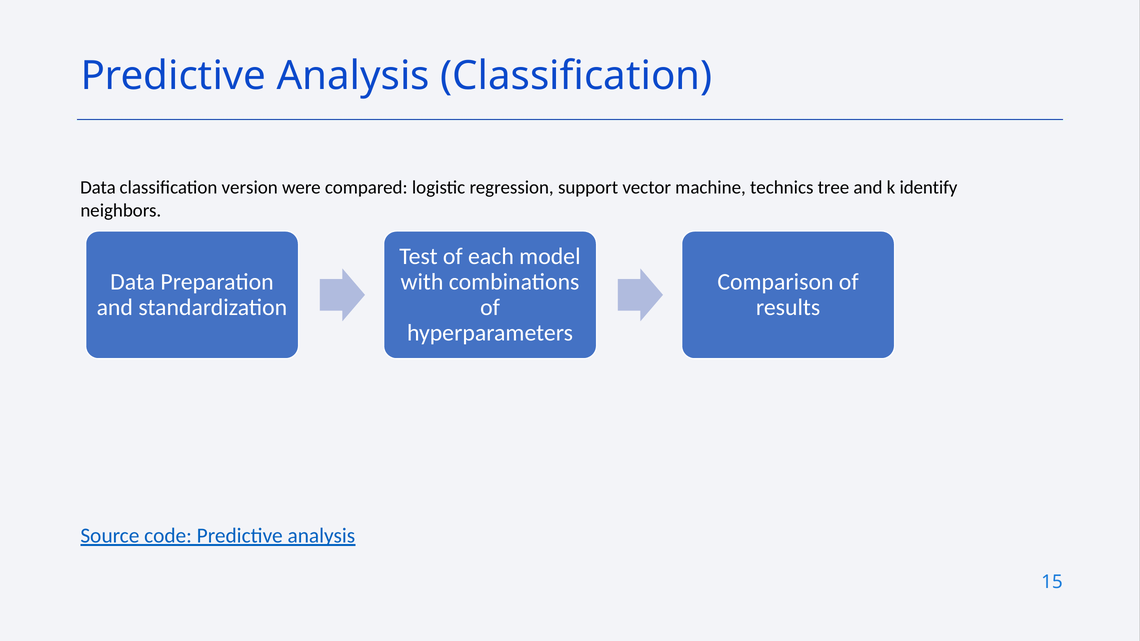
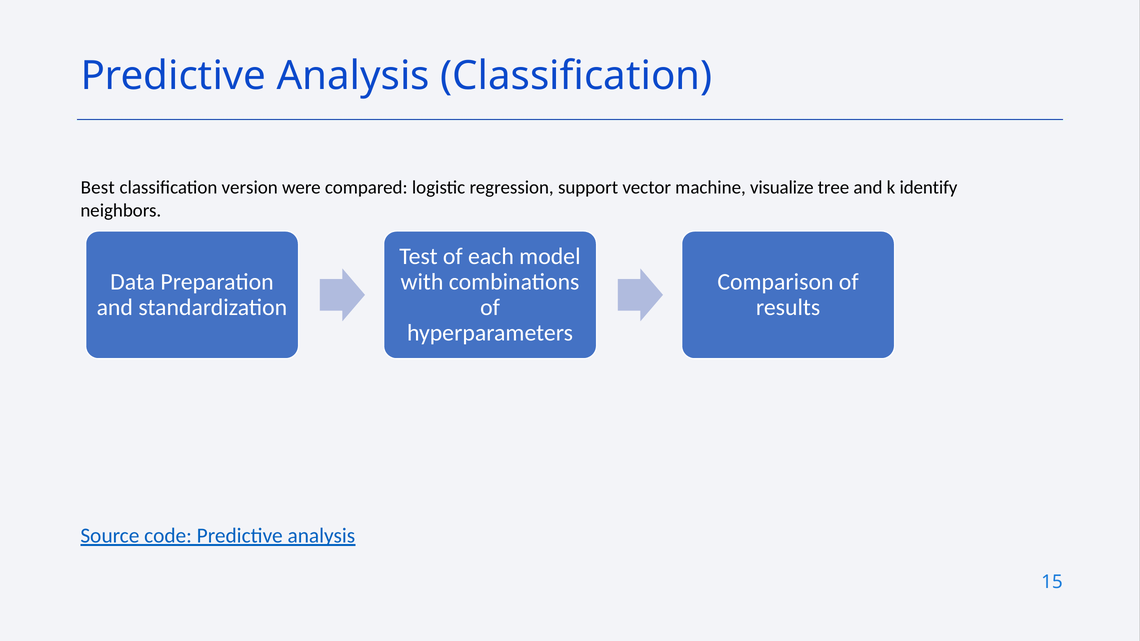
Data: Data -> Best (98, 188)
technics: technics -> visualize (782, 188)
